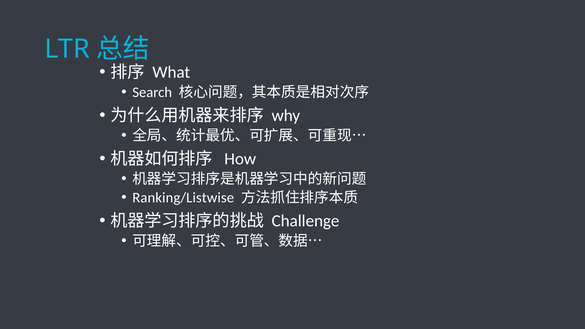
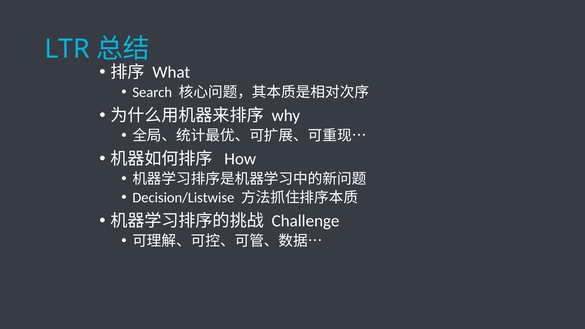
Ranking/Listwise: Ranking/Listwise -> Decision/Listwise (183, 198)
